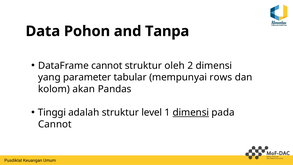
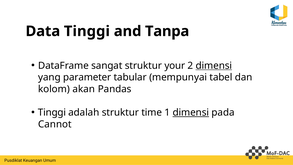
Data Pohon: Pohon -> Tinggi (87, 31)
DataFrame cannot: cannot -> sangat (107, 66)
oleh: oleh -> your (175, 66)
dimensi underline: none -> present (214, 66)
rows: rows -> tabel (221, 77)
level: level -> time (152, 112)
